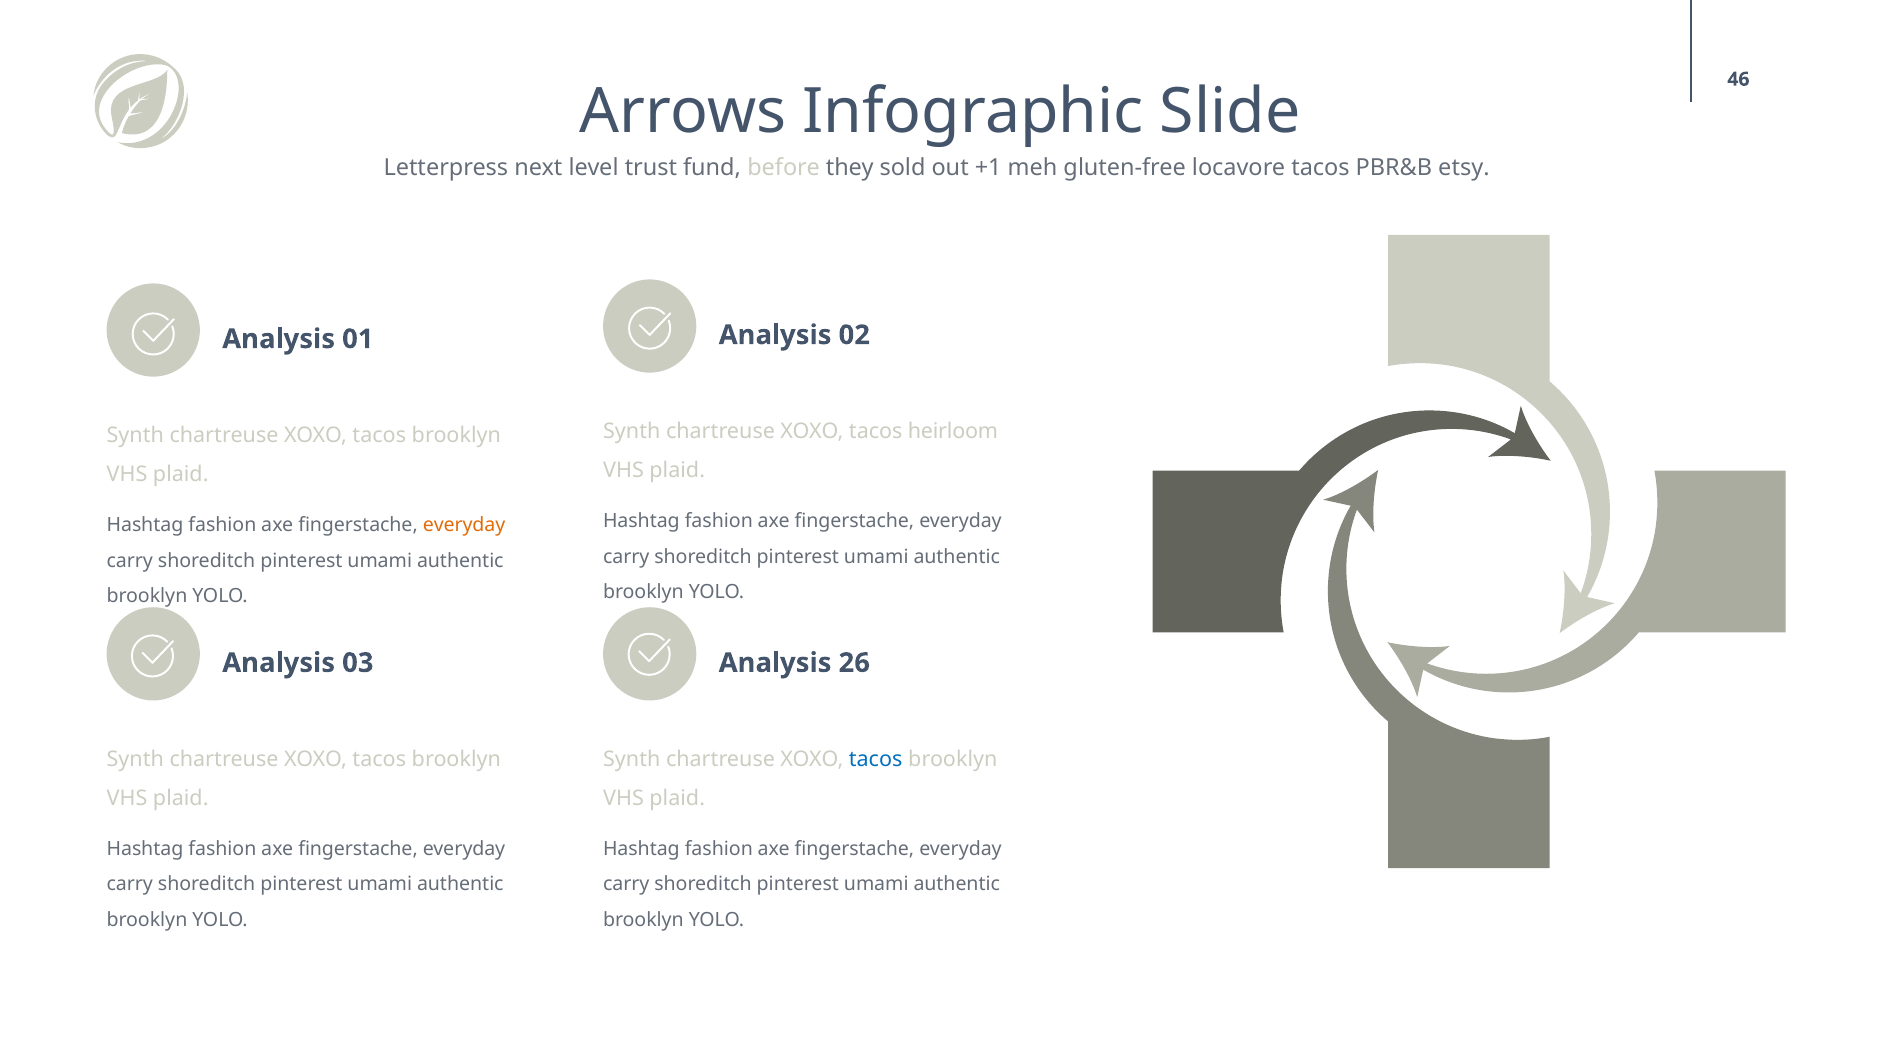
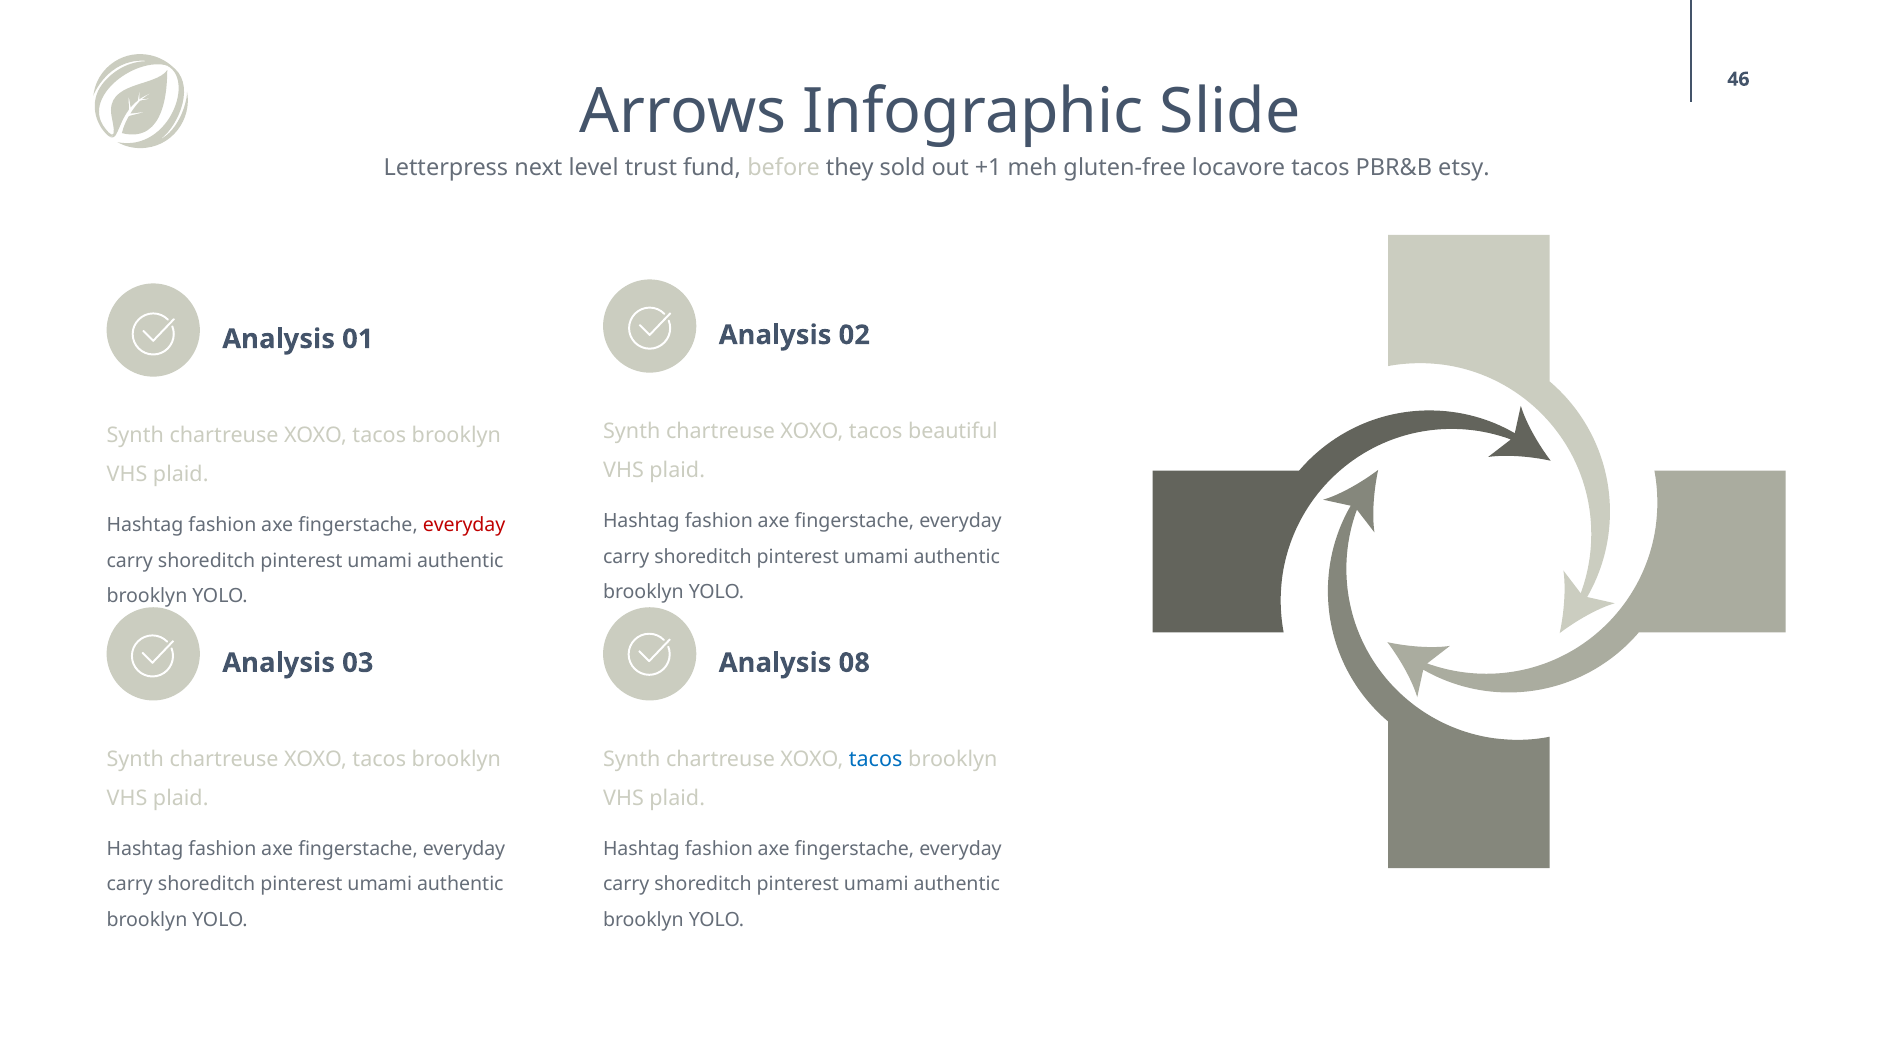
heirloom: heirloom -> beautiful (953, 431)
everyday colour: orange -> red (464, 525)
26: 26 -> 08 (854, 663)
